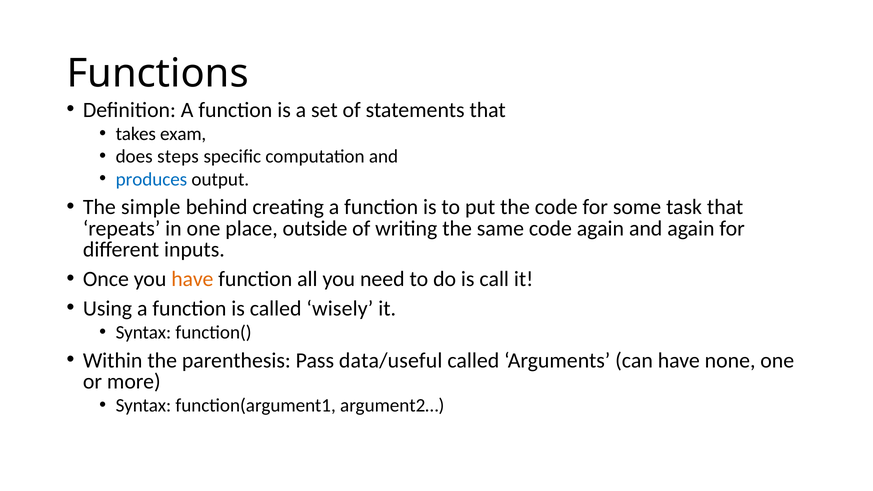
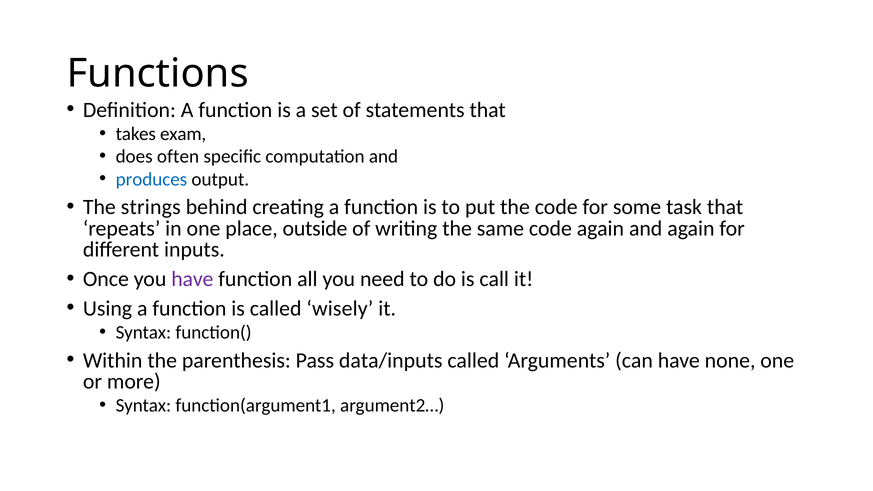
steps: steps -> often (178, 157)
simple: simple -> strings (151, 207)
have colour: orange -> purple (192, 279)
data/useful: data/useful -> data/inputs (391, 360)
